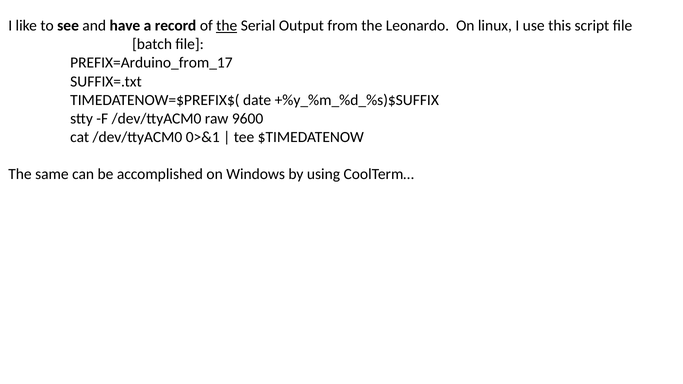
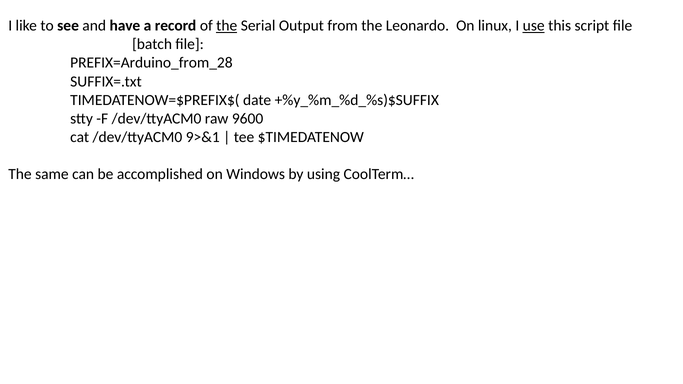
use underline: none -> present (534, 26)
PREFIX=Arduino_from_17: PREFIX=Arduino_from_17 -> PREFIX=Arduino_from_28 (151, 63)
0>&1: 0>&1 -> 9>&1 (203, 137)
